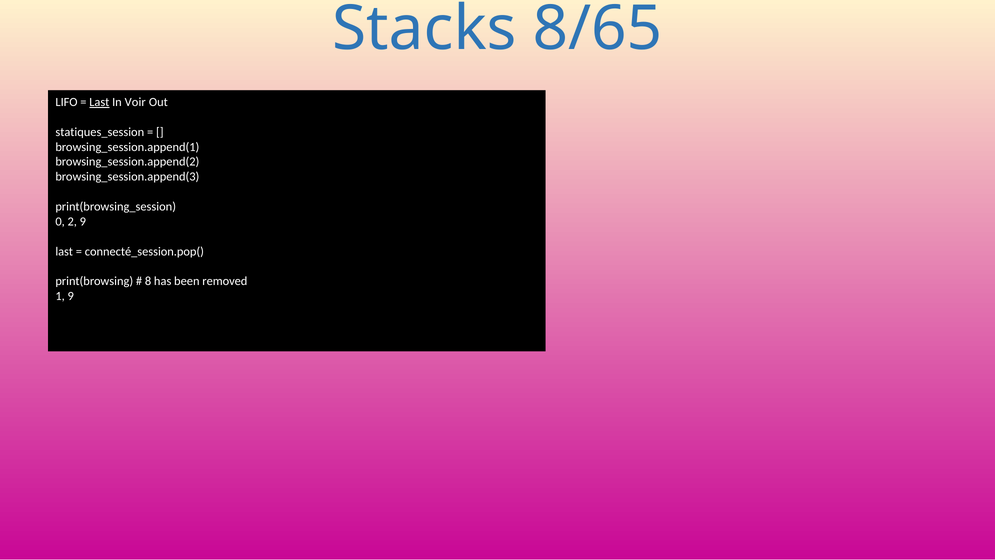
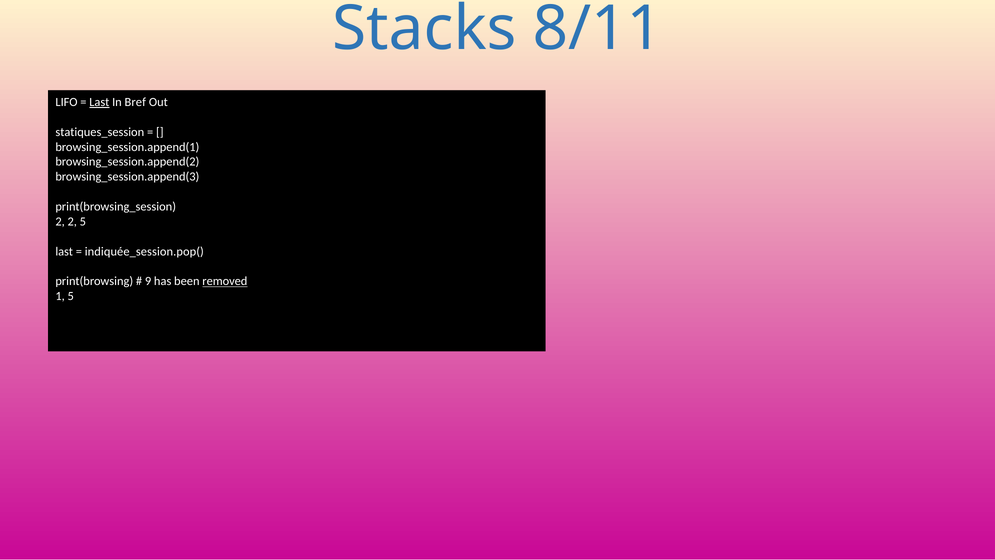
8/65: 8/65 -> 8/11 (598, 29)
Voir: Voir -> Bref (135, 102)
0: 0 -> 2 (60, 221)
2 9: 9 -> 5 (83, 221)
connecté_session.pop(: connecté_session.pop( -> indiquée_session.pop( (144, 251)
8: 8 -> 9 (148, 281)
removed underline: none -> present (225, 281)
1 9: 9 -> 5 (71, 296)
